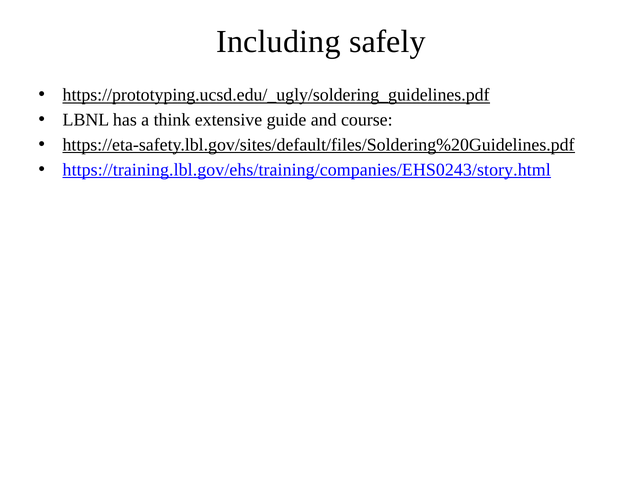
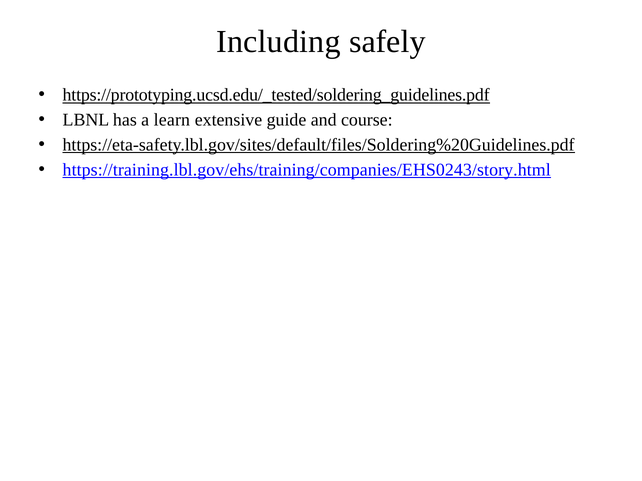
https://prototyping.ucsd.edu/_ugly/soldering_guidelines.pdf: https://prototyping.ucsd.edu/_ugly/soldering_guidelines.pdf -> https://prototyping.ucsd.edu/_tested/soldering_guidelines.pdf (276, 95)
think: think -> learn (172, 120)
